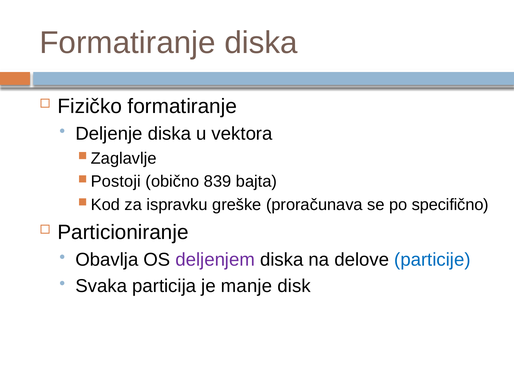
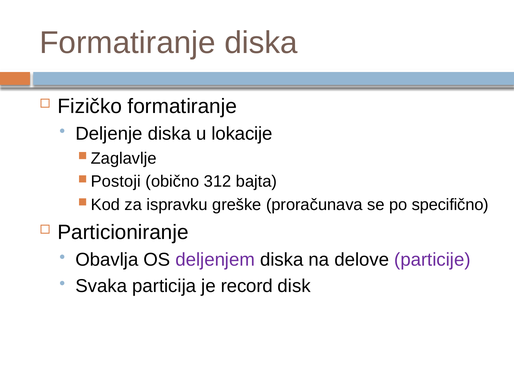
vektora: vektora -> lokacije (242, 134)
839: 839 -> 312 (218, 181)
particije colour: blue -> purple (432, 259)
manje: manje -> record (247, 286)
